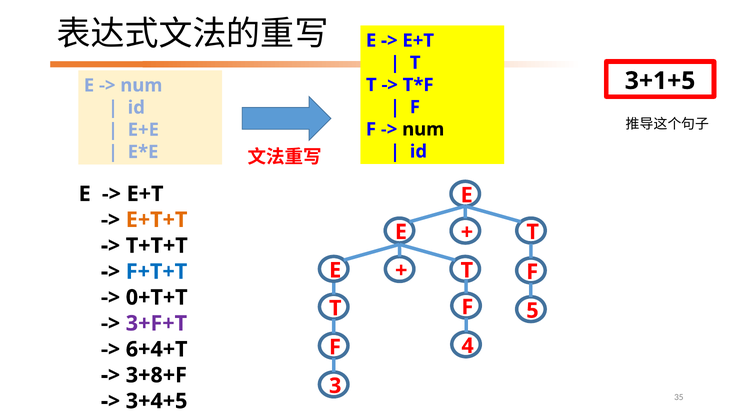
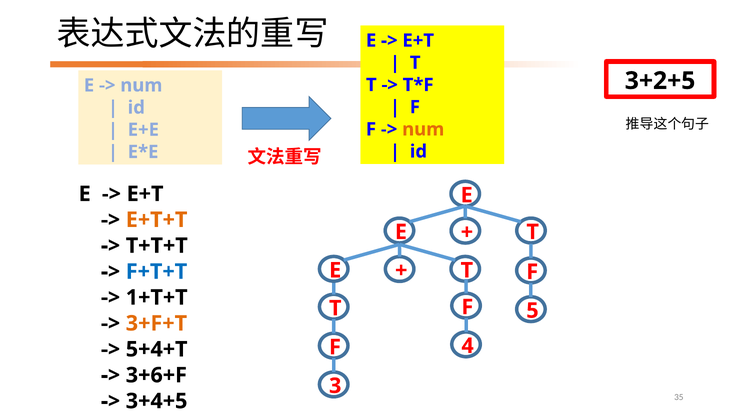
3+1+5: 3+1+5 -> 3+2+5 (660, 81)
num colour: black -> orange (423, 129)
0+T+T: 0+T+T -> 1+T+T (157, 298)
3+F+T colour: purple -> orange (156, 324)
6+4+T: 6+4+T -> 5+4+T (157, 350)
3+8+F: 3+8+F -> 3+6+F (156, 375)
